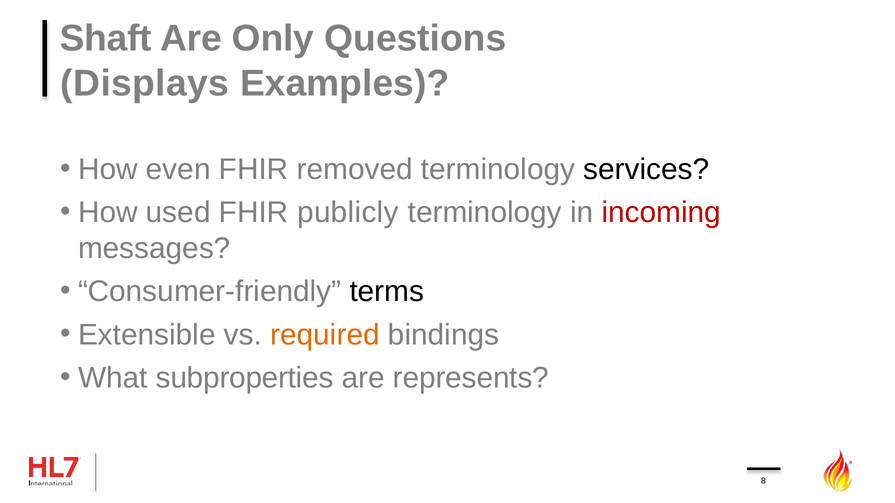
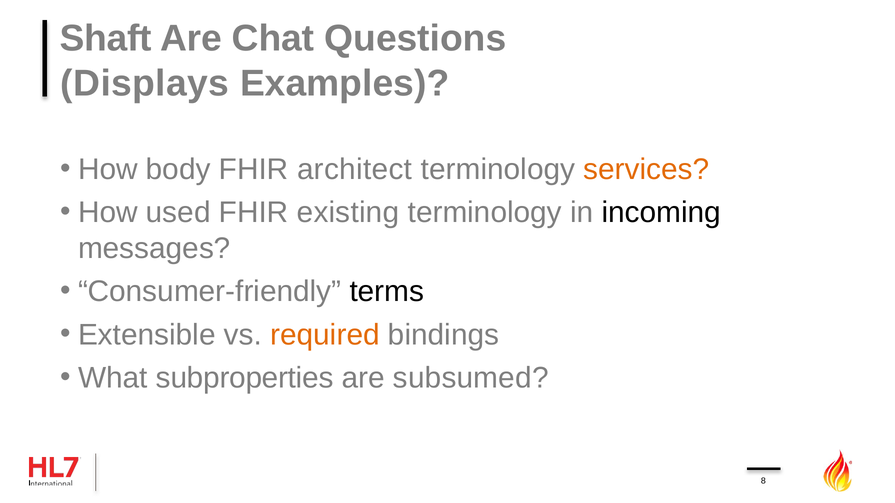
Only: Only -> Chat (273, 39)
even: even -> body (178, 169)
removed: removed -> architect (355, 169)
services colour: black -> orange (646, 169)
publicly: publicly -> existing (348, 213)
incoming colour: red -> black (661, 213)
represents: represents -> subsumed (471, 378)
